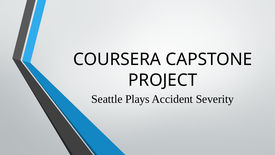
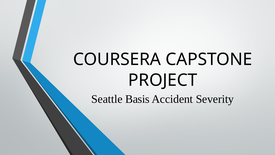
Plays: Plays -> Basis (137, 99)
